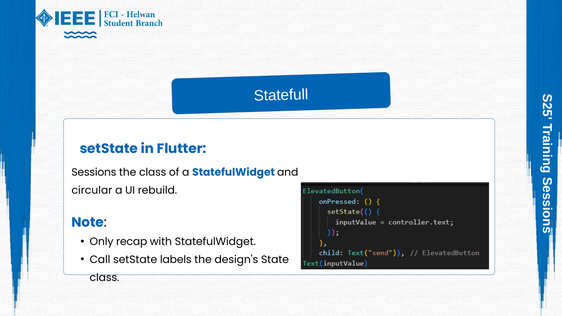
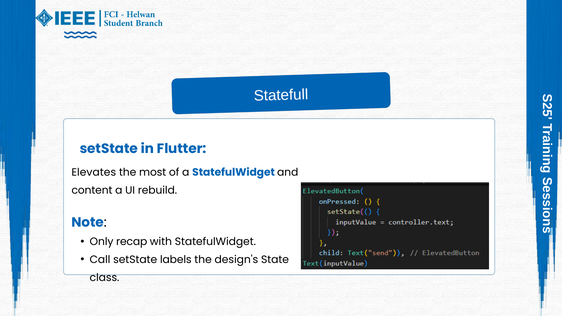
Sessions: Sessions -> Elevates (94, 172)
the class: class -> most (153, 172)
circular: circular -> content (92, 190)
